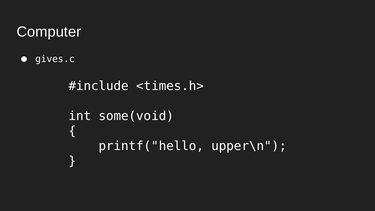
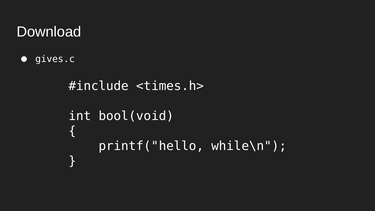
Computer: Computer -> Download (49, 32)
some(void: some(void -> bool(void (136, 116)
upper\n: upper\n -> while\n (249, 146)
